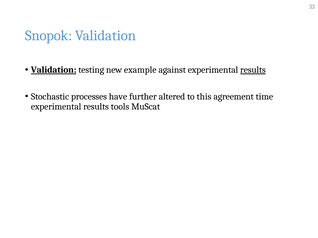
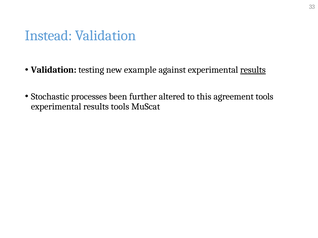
Snopok: Snopok -> Instead (49, 36)
Validation underline: present -> none (54, 70)
have: have -> been (118, 97)
agreement time: time -> tools (264, 97)
